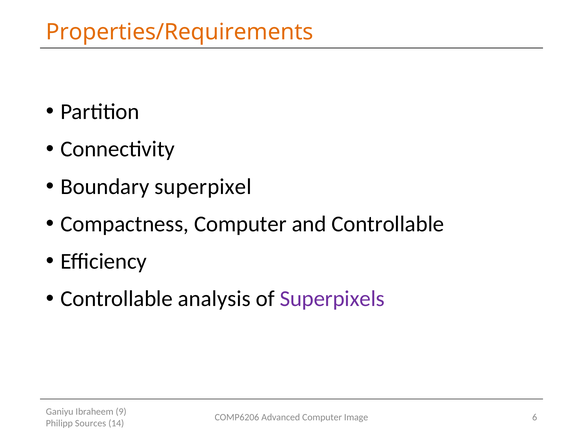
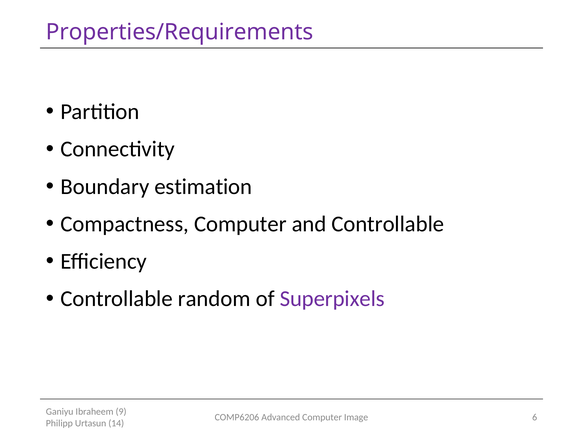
Properties/Requirements colour: orange -> purple (180, 32)
superpixel: superpixel -> estimation (203, 187)
analysis: analysis -> random (214, 299)
Sources: Sources -> Urtasun (91, 423)
